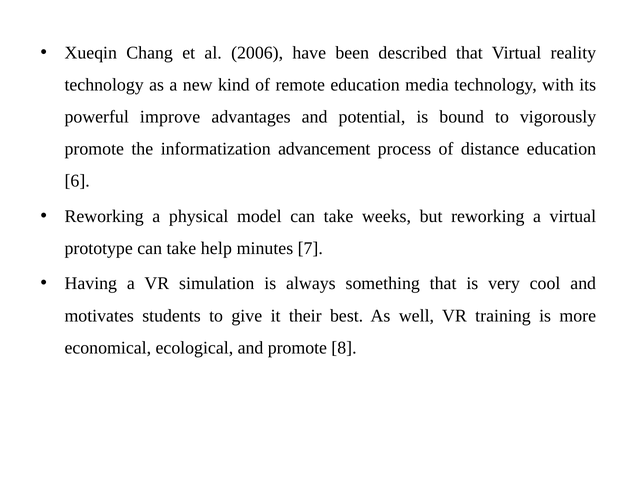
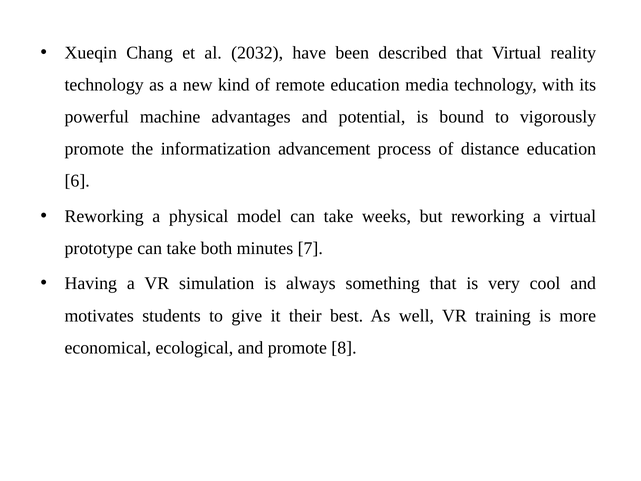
2006: 2006 -> 2032 (257, 53)
improve: improve -> machine (170, 117)
help: help -> both (216, 248)
